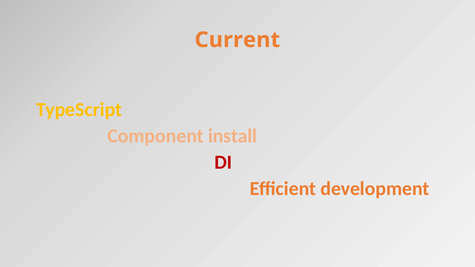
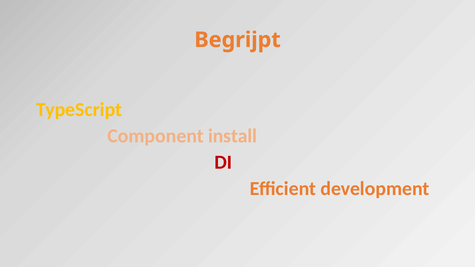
Current: Current -> Begrijpt (237, 40)
